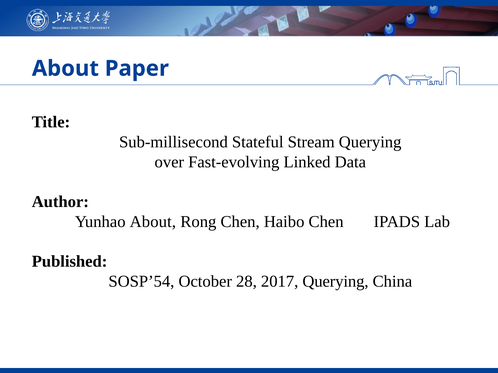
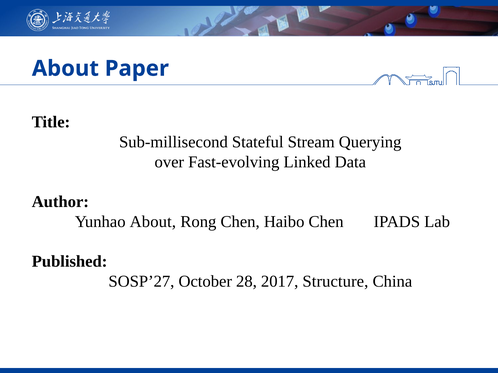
SOSP’54: SOSP’54 -> SOSP’27 (141, 282)
2017 Querying: Querying -> Structure (335, 282)
